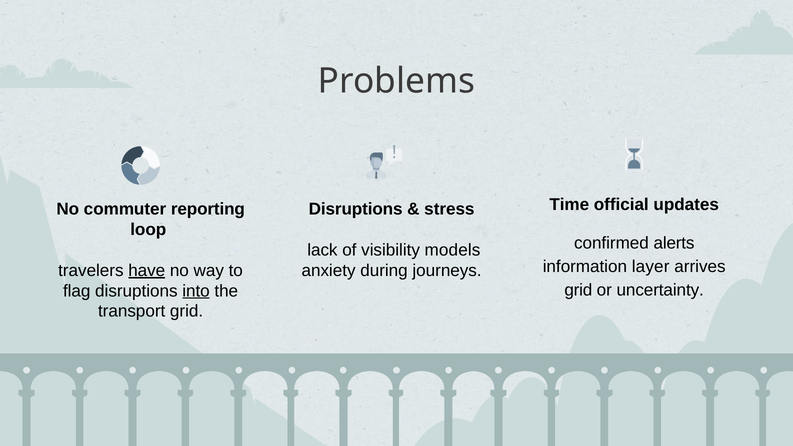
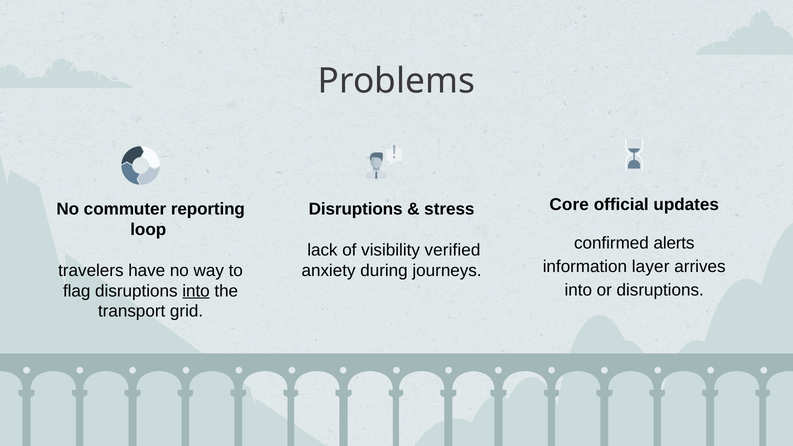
Time: Time -> Core (569, 205)
models: models -> verified (453, 250)
have underline: present -> none (147, 270)
grid: grid -> into (578, 290)
or uncertainty: uncertainty -> disruptions (660, 290)
